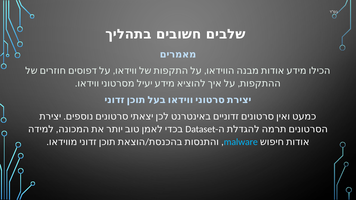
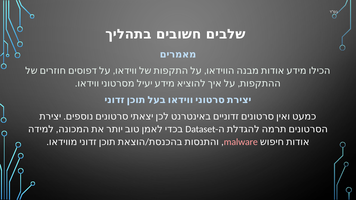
malware colour: light blue -> pink (241, 142)
